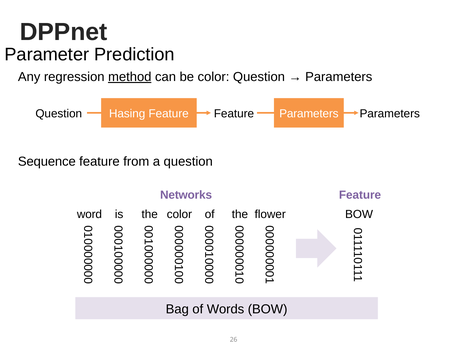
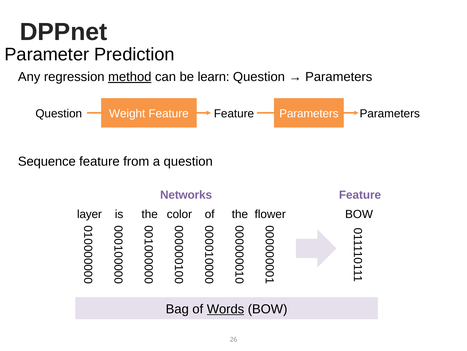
be color: color -> learn (214, 77)
Hasing: Hasing -> Weight (127, 113)
word: word -> layer (89, 214)
Words underline: none -> present (226, 308)
